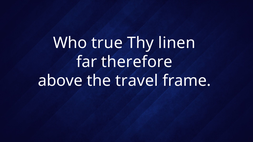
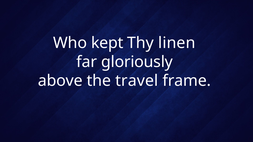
true: true -> kept (107, 43)
therefore: therefore -> gloriously (137, 62)
